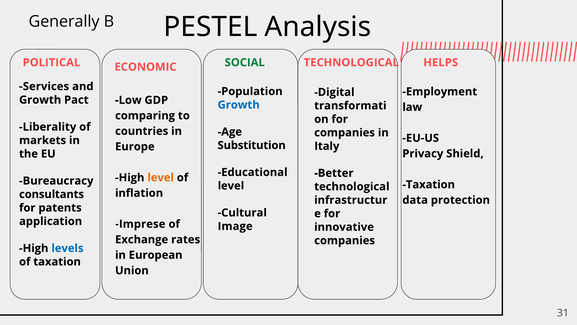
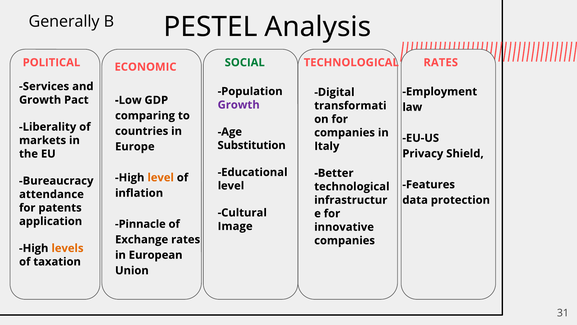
TECHNOLOGICAL HELPS: HELPS -> RATES (441, 62)
Growth colour: blue -> purple (239, 105)
Taxation: Taxation -> Features (429, 184)
consultants: consultants -> attendance (51, 194)
Imprese: Imprese -> Pinnacle (140, 224)
levels colour: blue -> orange (67, 248)
